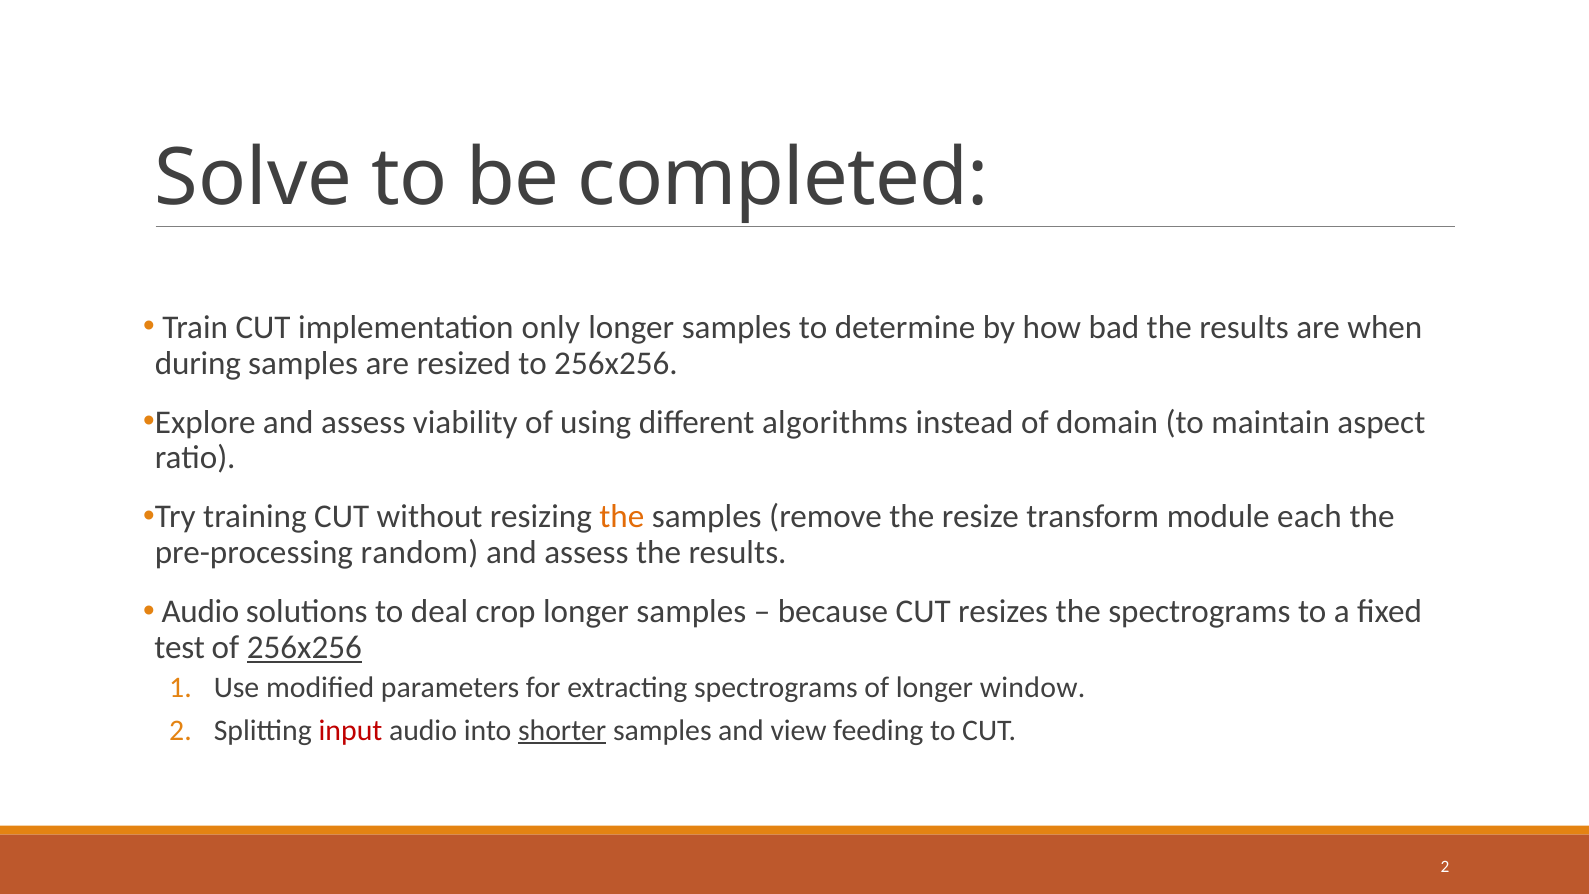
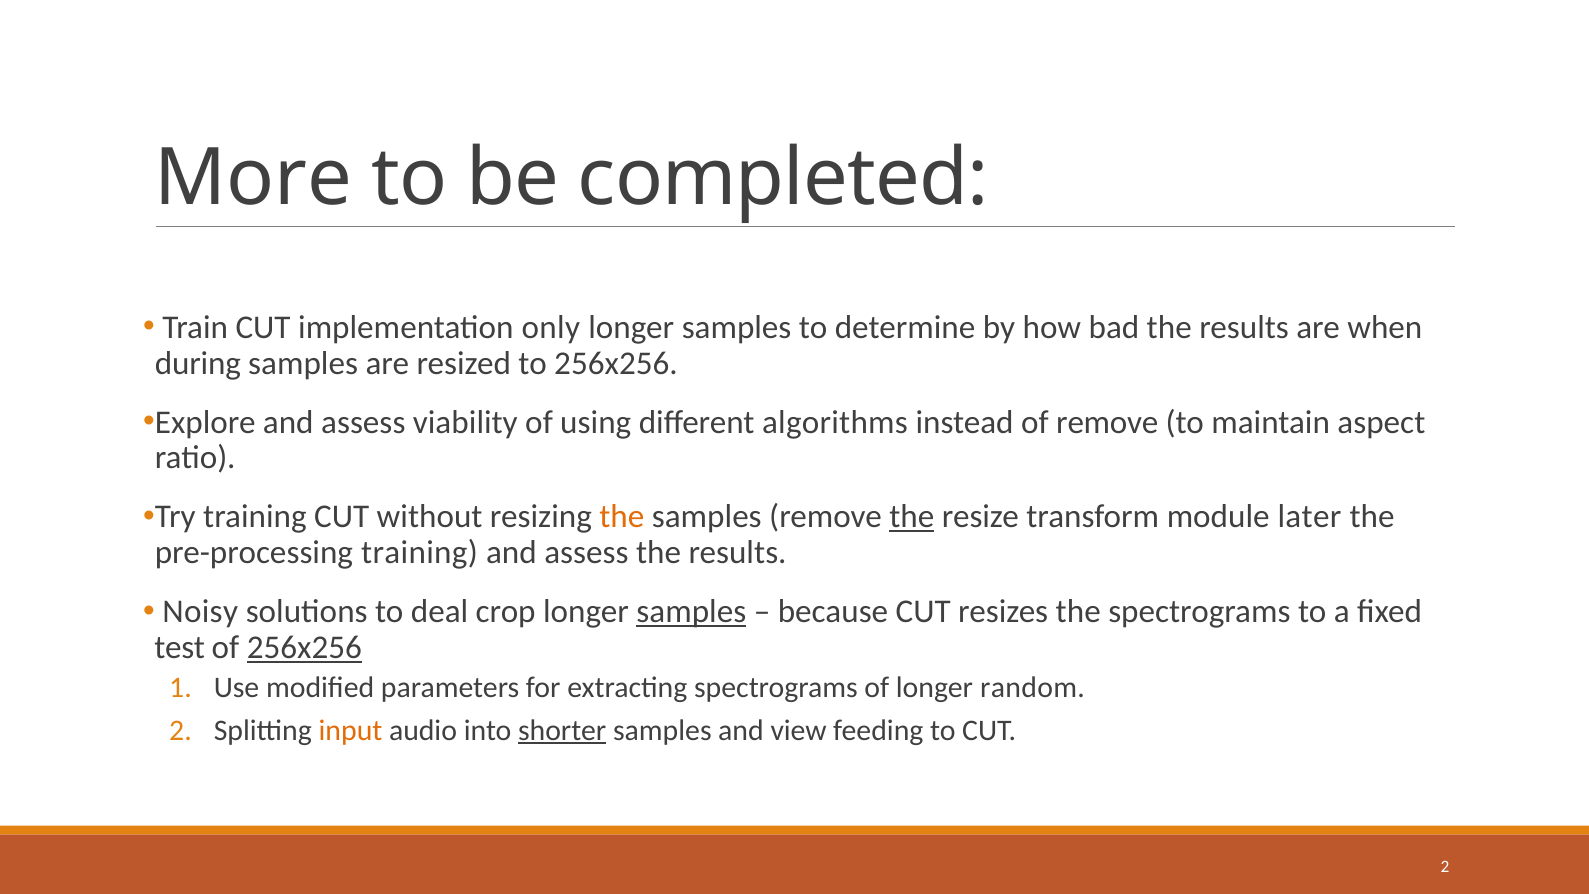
Solve: Solve -> More (254, 178)
of domain: domain -> remove (1107, 422)
the underline: none -> present (912, 517)
each: each -> later (1309, 517)
pre-processing random: random -> training (420, 553)
Audio: Audio -> Noisy (200, 612)
samples underline: none -> present (691, 612)
window: window -> random (1033, 688)
input colour: red -> orange (351, 730)
